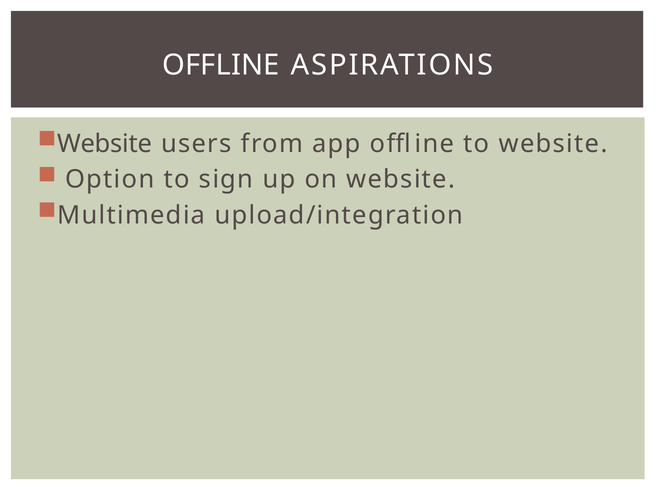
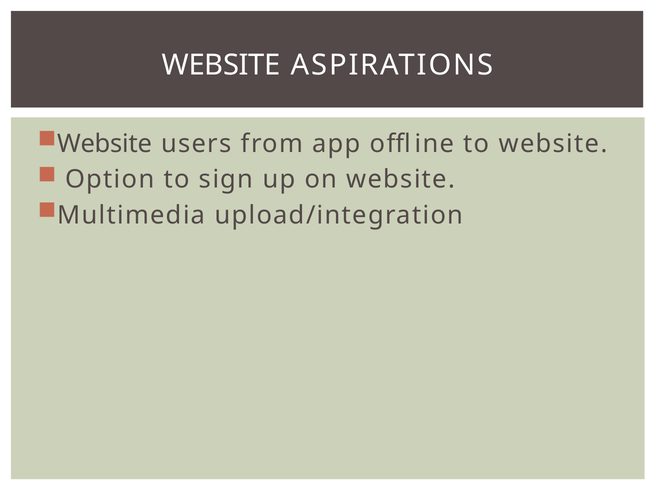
OFFLINE: OFFLINE -> WEBSITE (221, 65)
